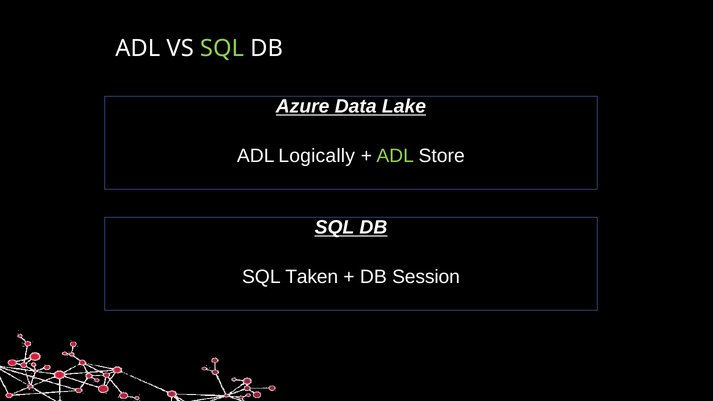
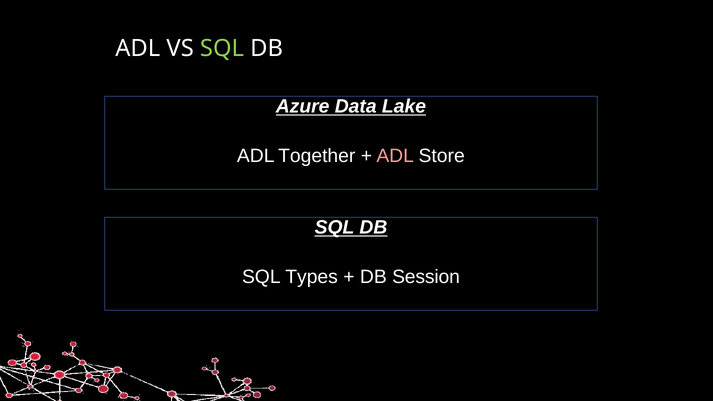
Logically: Logically -> Together (317, 156)
ADL colour: light green -> pink (395, 156)
Taken: Taken -> Types (312, 277)
